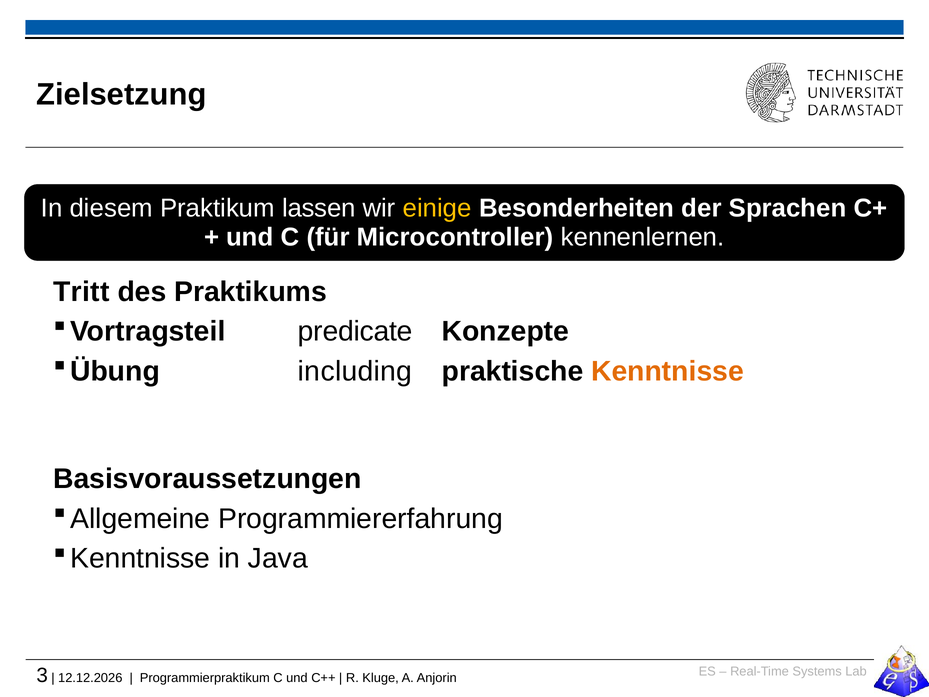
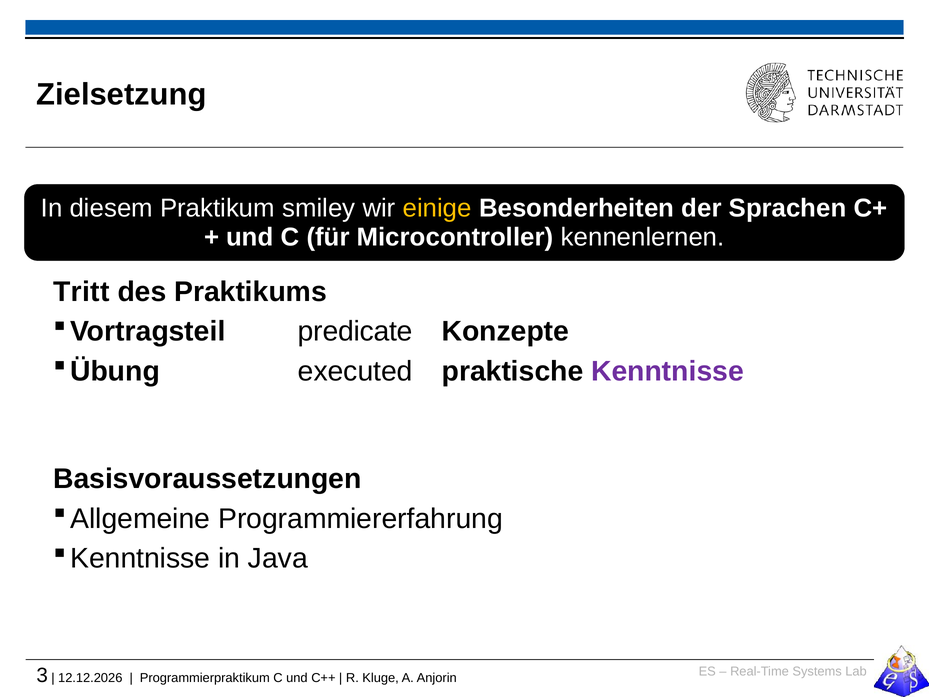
lassen: lassen -> smiley (319, 208)
including: including -> executed (355, 371)
Kenntnisse colour: orange -> purple (668, 371)
